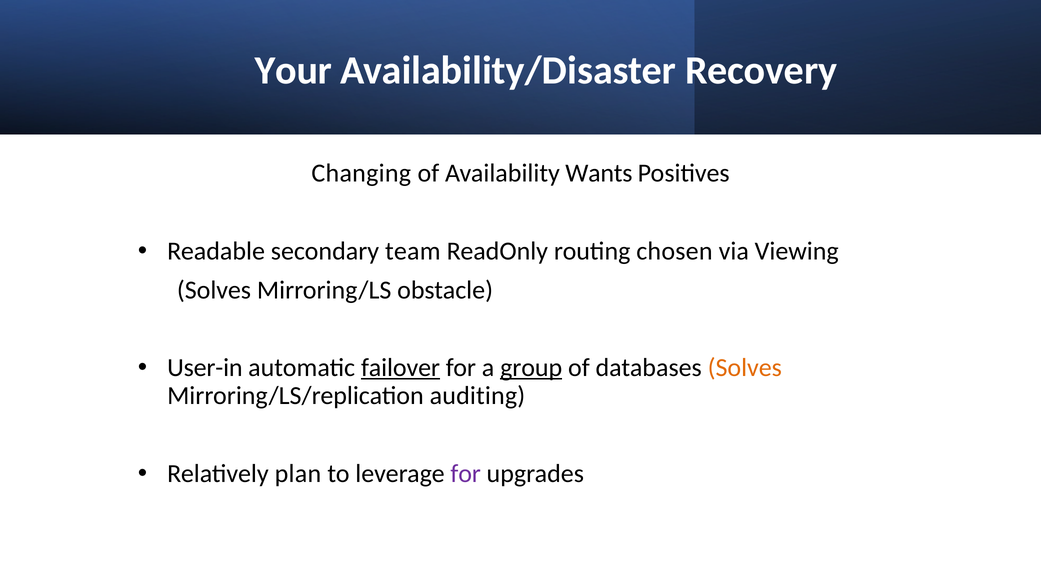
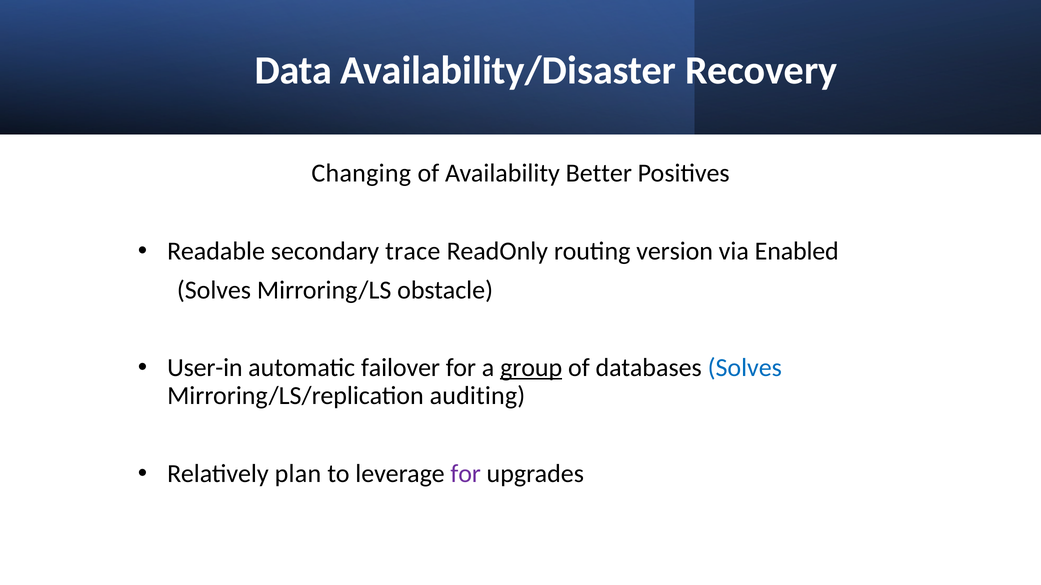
Your: Your -> Data (293, 70)
Wants: Wants -> Better (599, 173)
team: team -> trace (413, 251)
chosen: chosen -> version (675, 251)
Viewing: Viewing -> Enabled (797, 251)
failover underline: present -> none (401, 368)
Solves colour: orange -> blue (745, 368)
